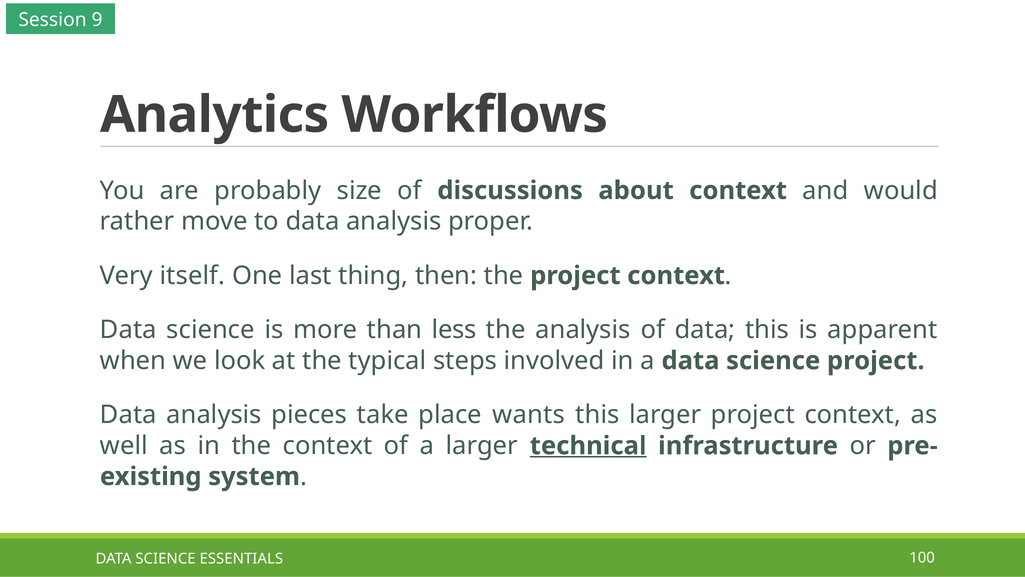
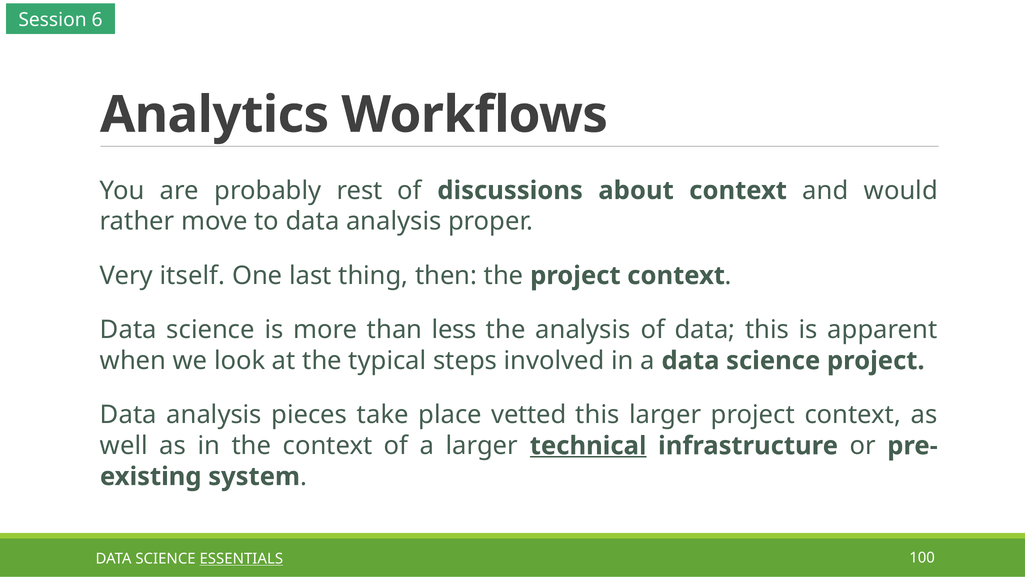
9: 9 -> 6 (97, 20)
size: size -> rest (359, 190)
wants: wants -> vetted (529, 415)
ESSENTIALS underline: none -> present (241, 558)
